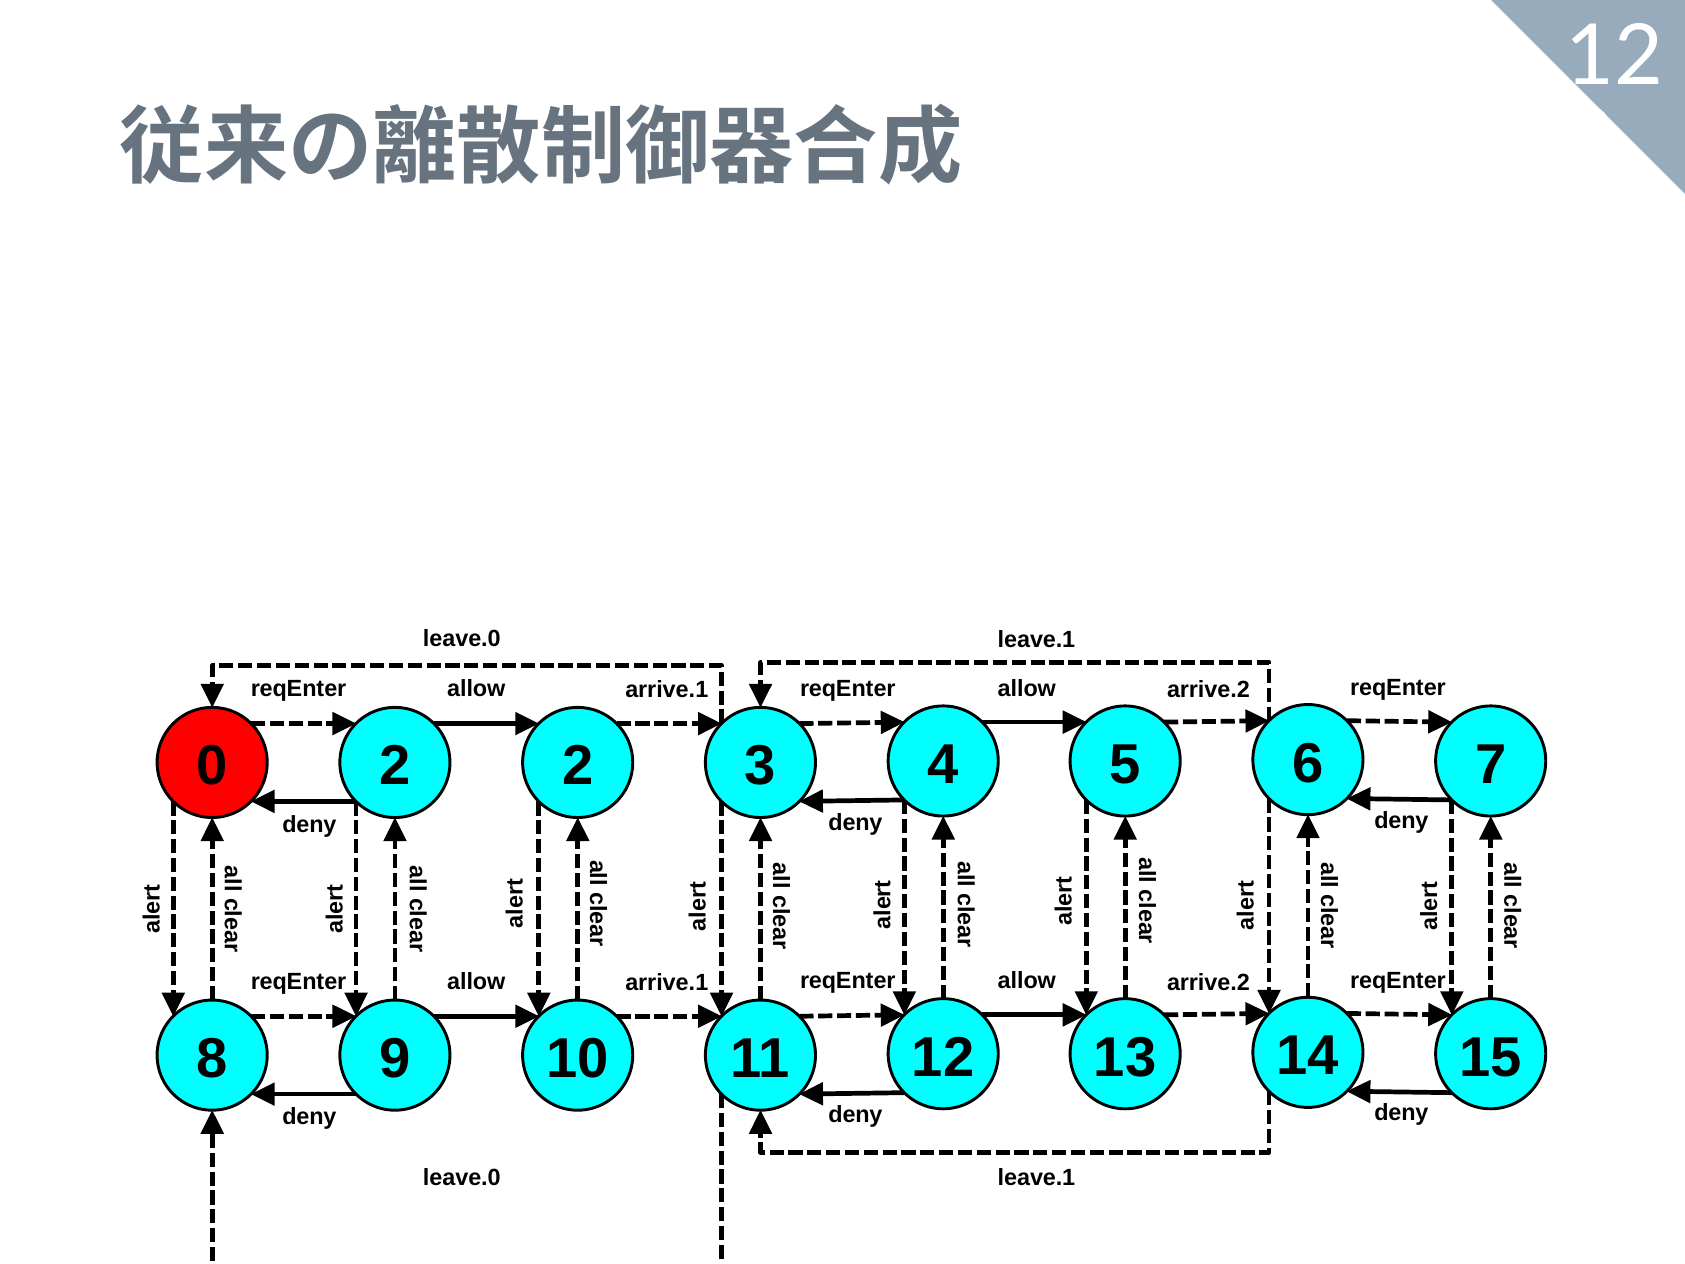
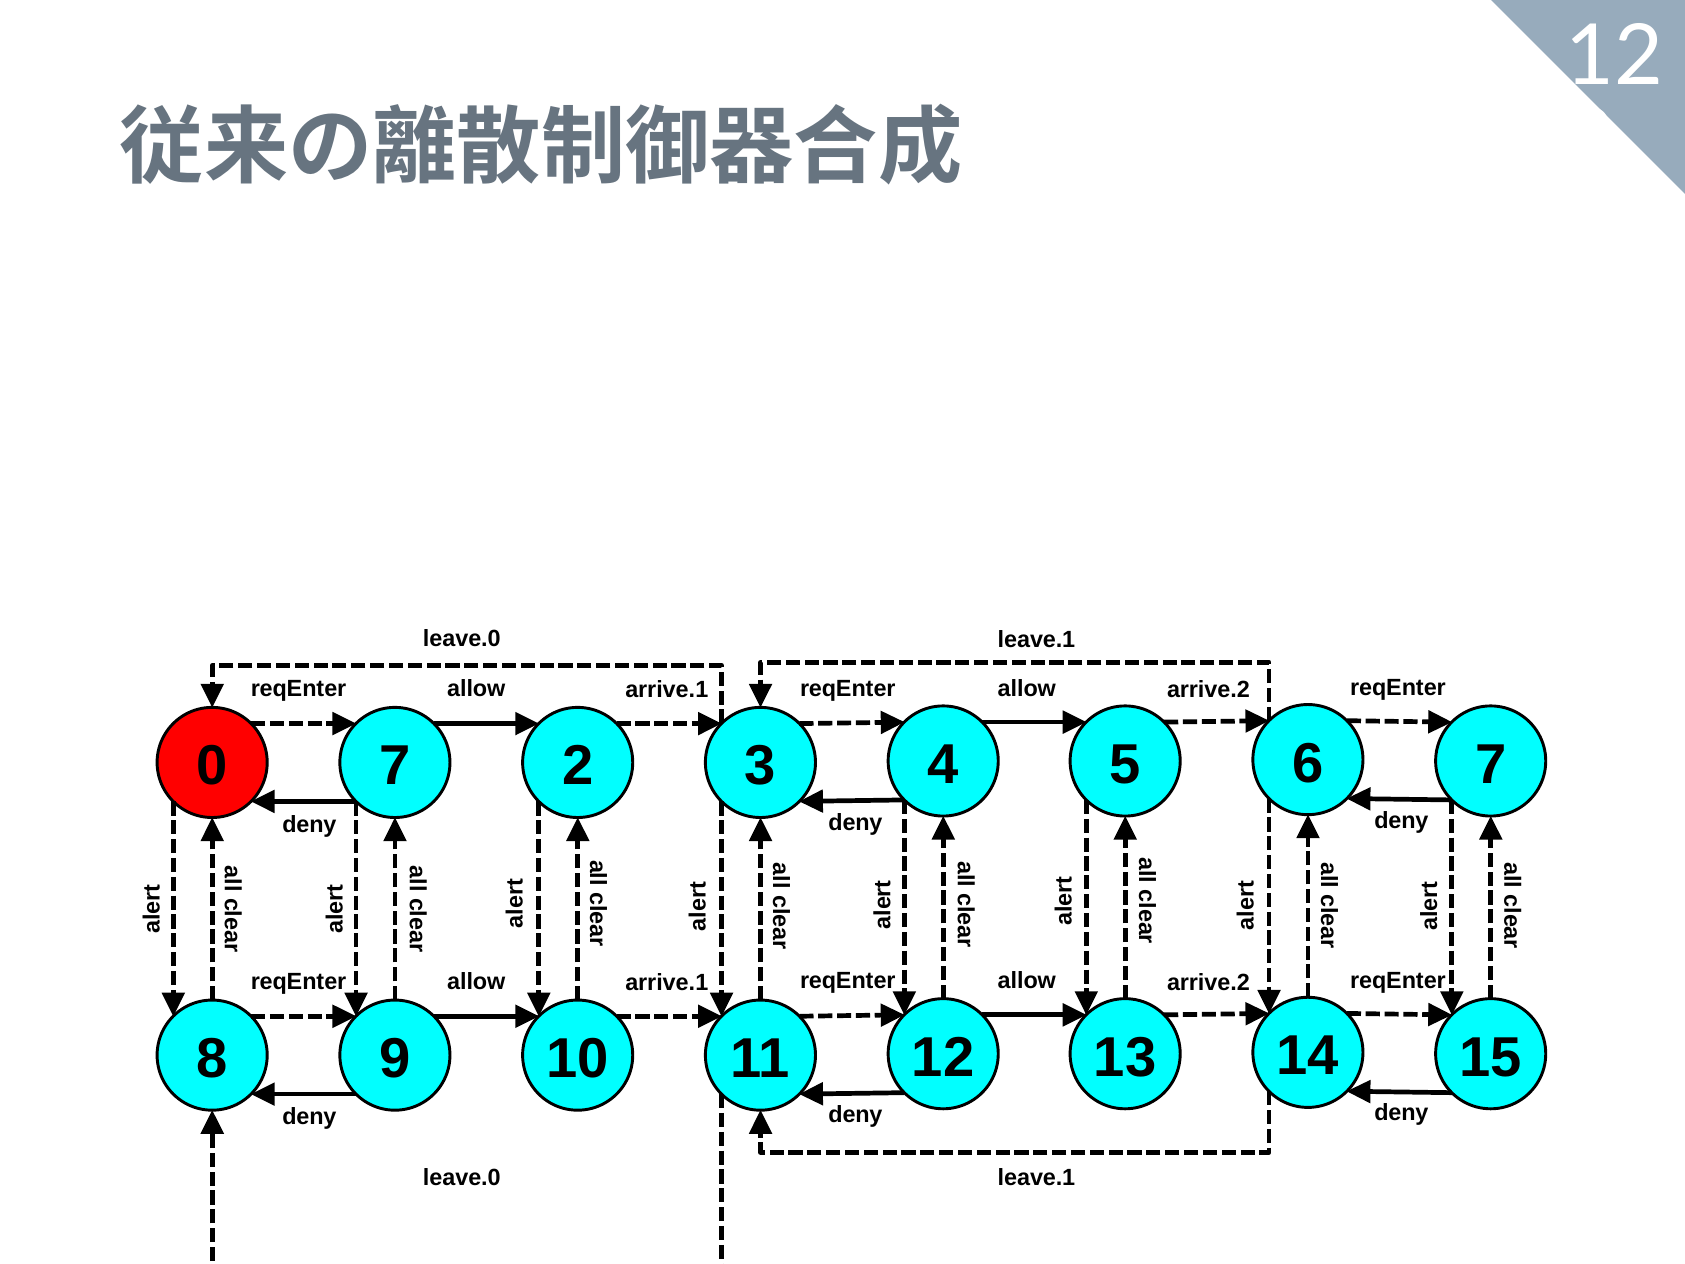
0 2: 2 -> 7 (395, 766)
